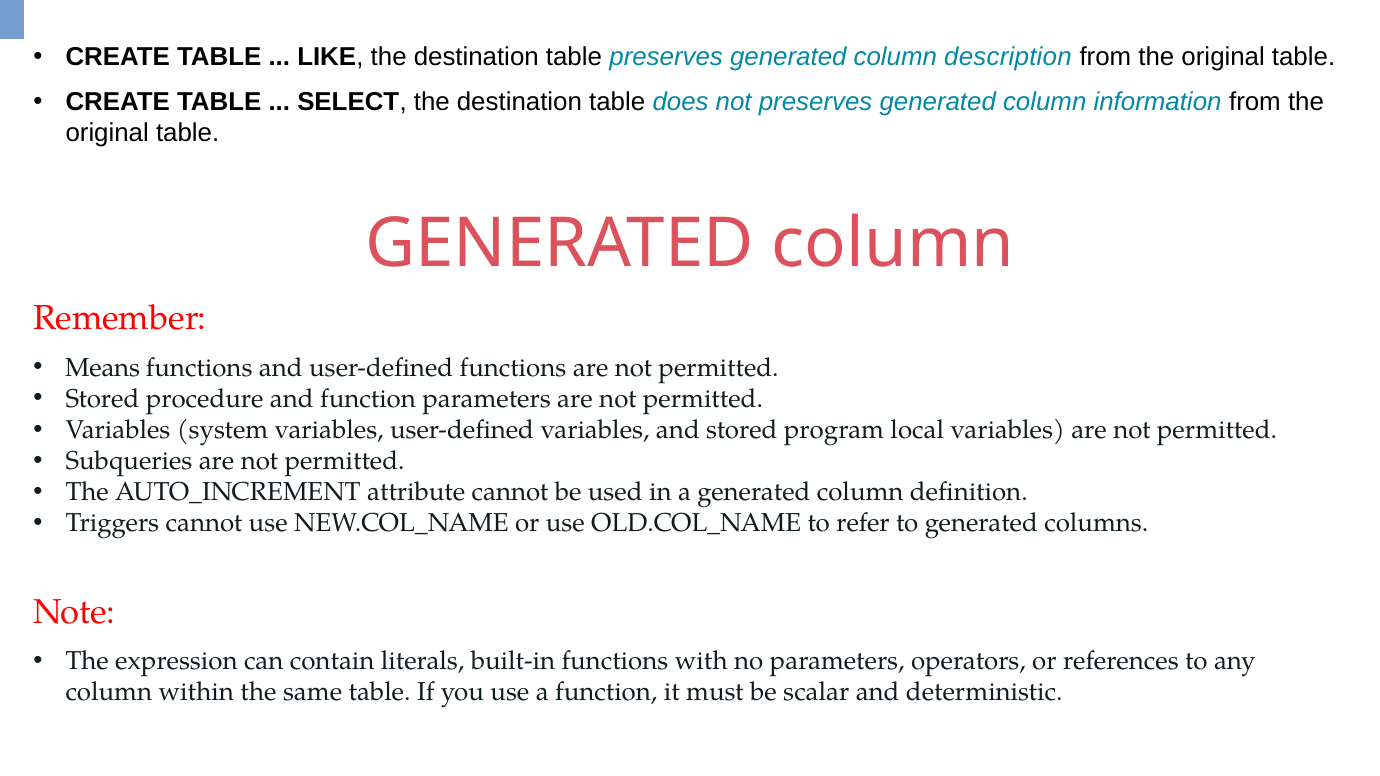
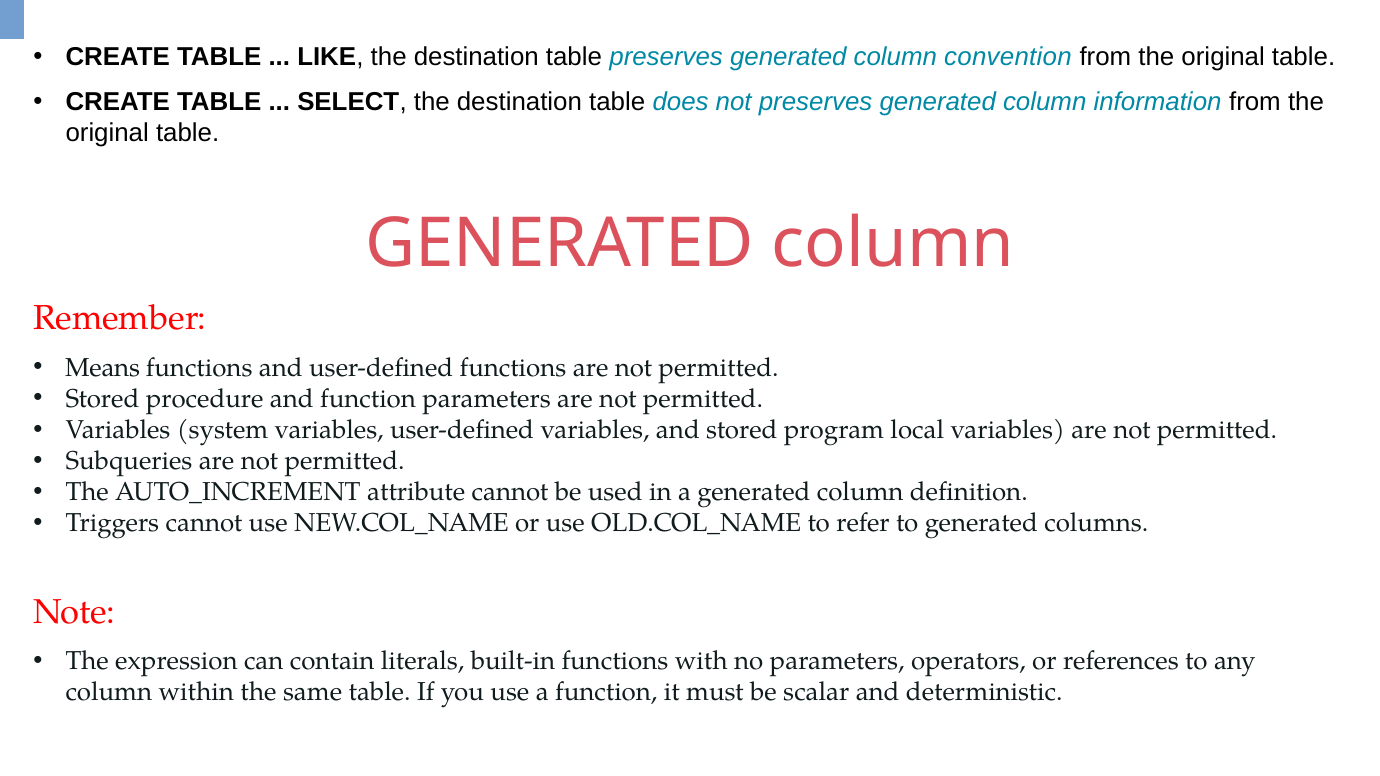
description: description -> convention (1008, 57)
